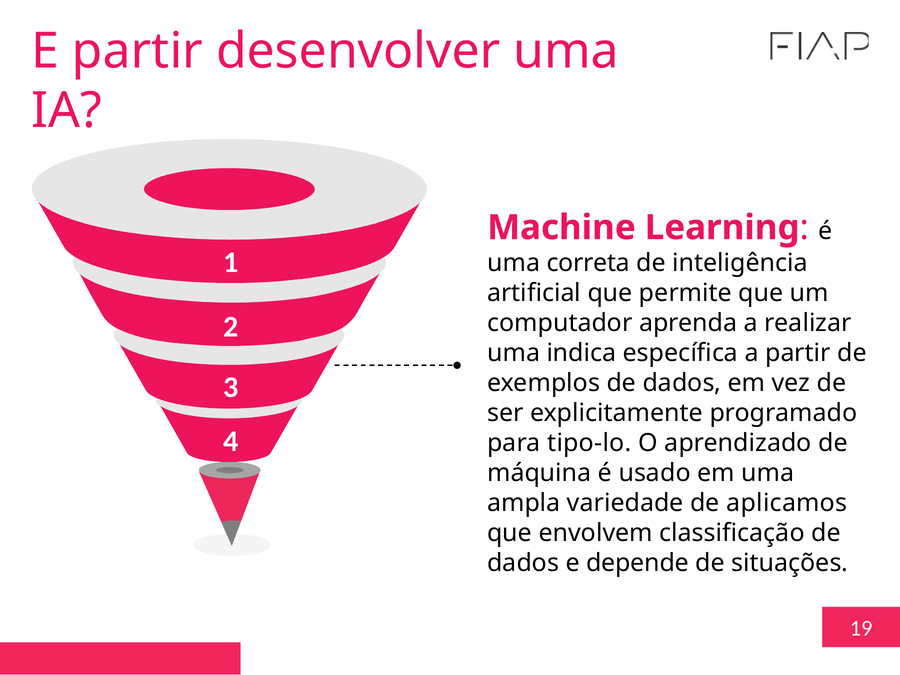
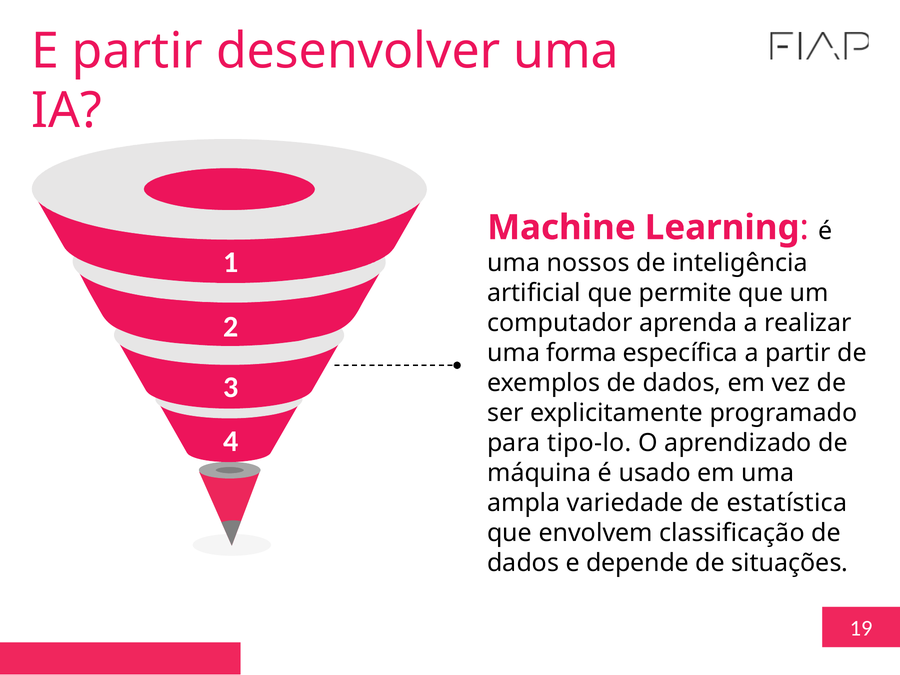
correta: correta -> nossos (588, 263)
indica: indica -> forma (582, 353)
aplicamos: aplicamos -> estatística (787, 503)
